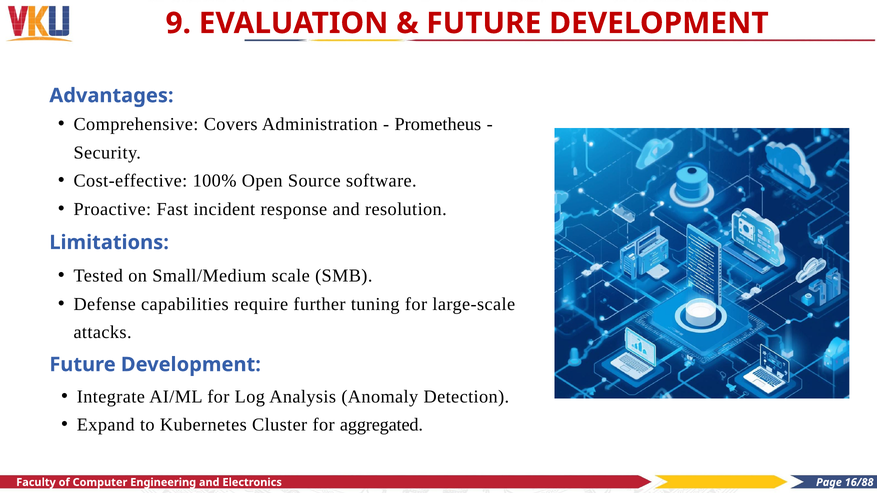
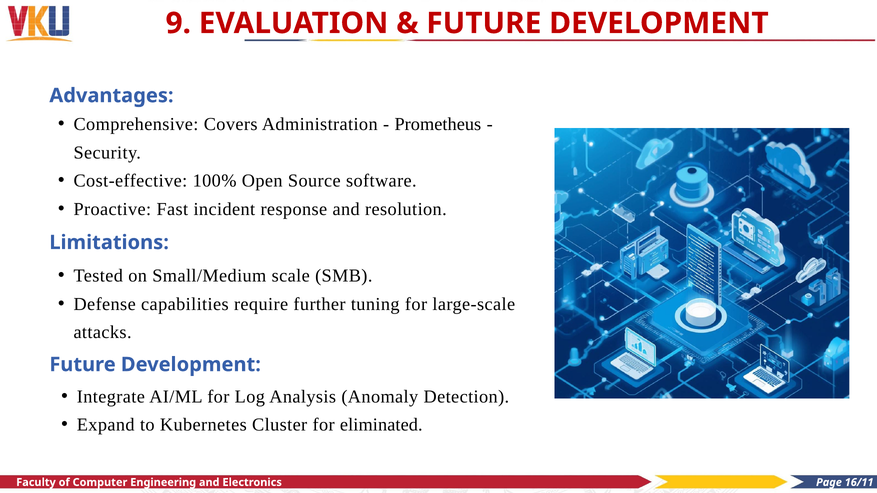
aggregated: aggregated -> eliminated (381, 425)
16/88: 16/88 -> 16/11 (859, 483)
